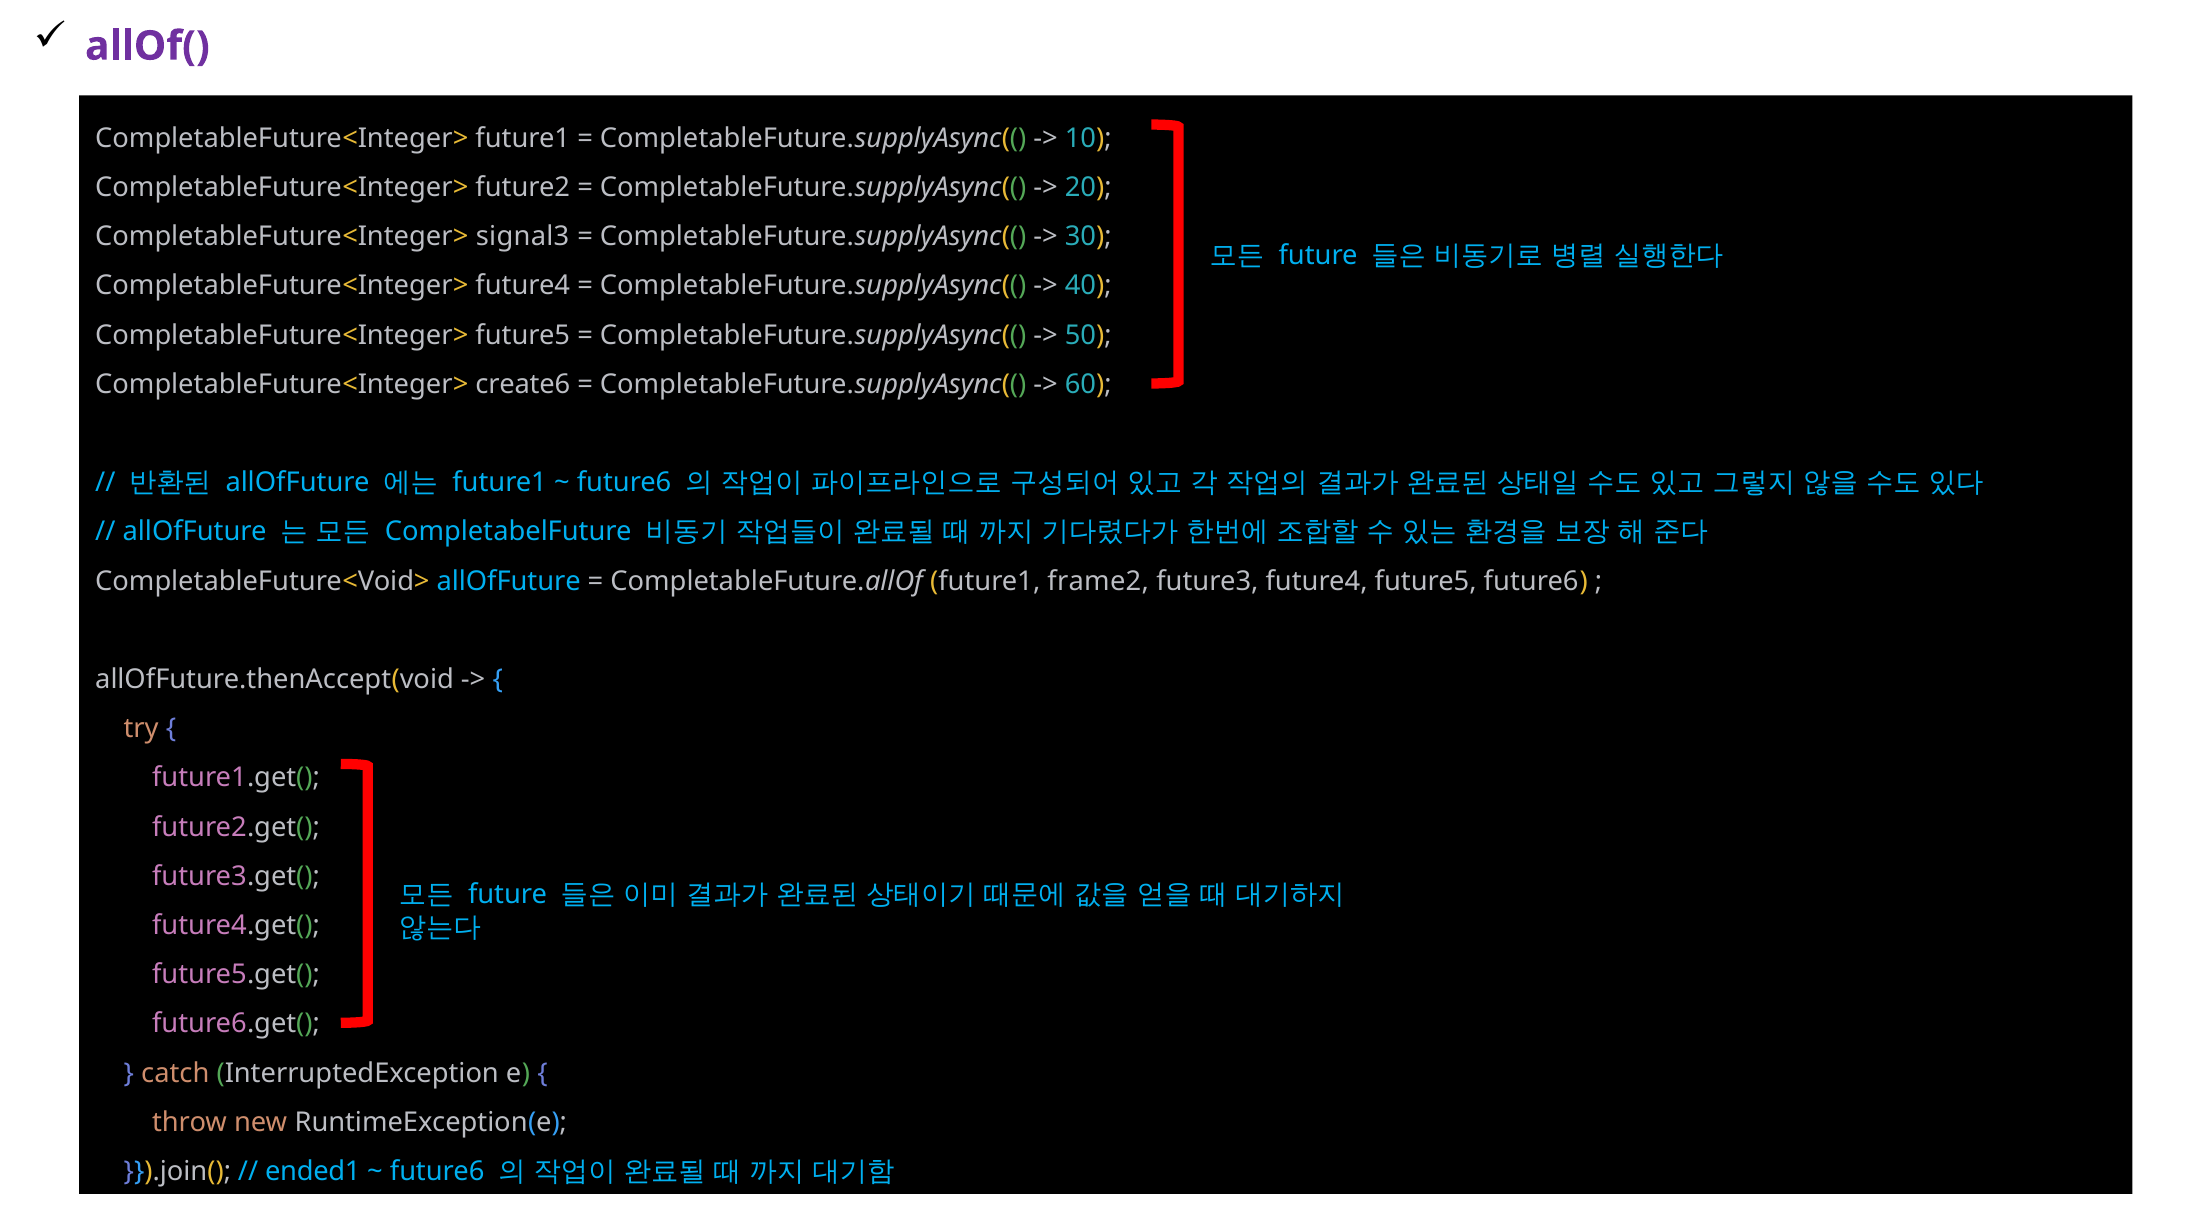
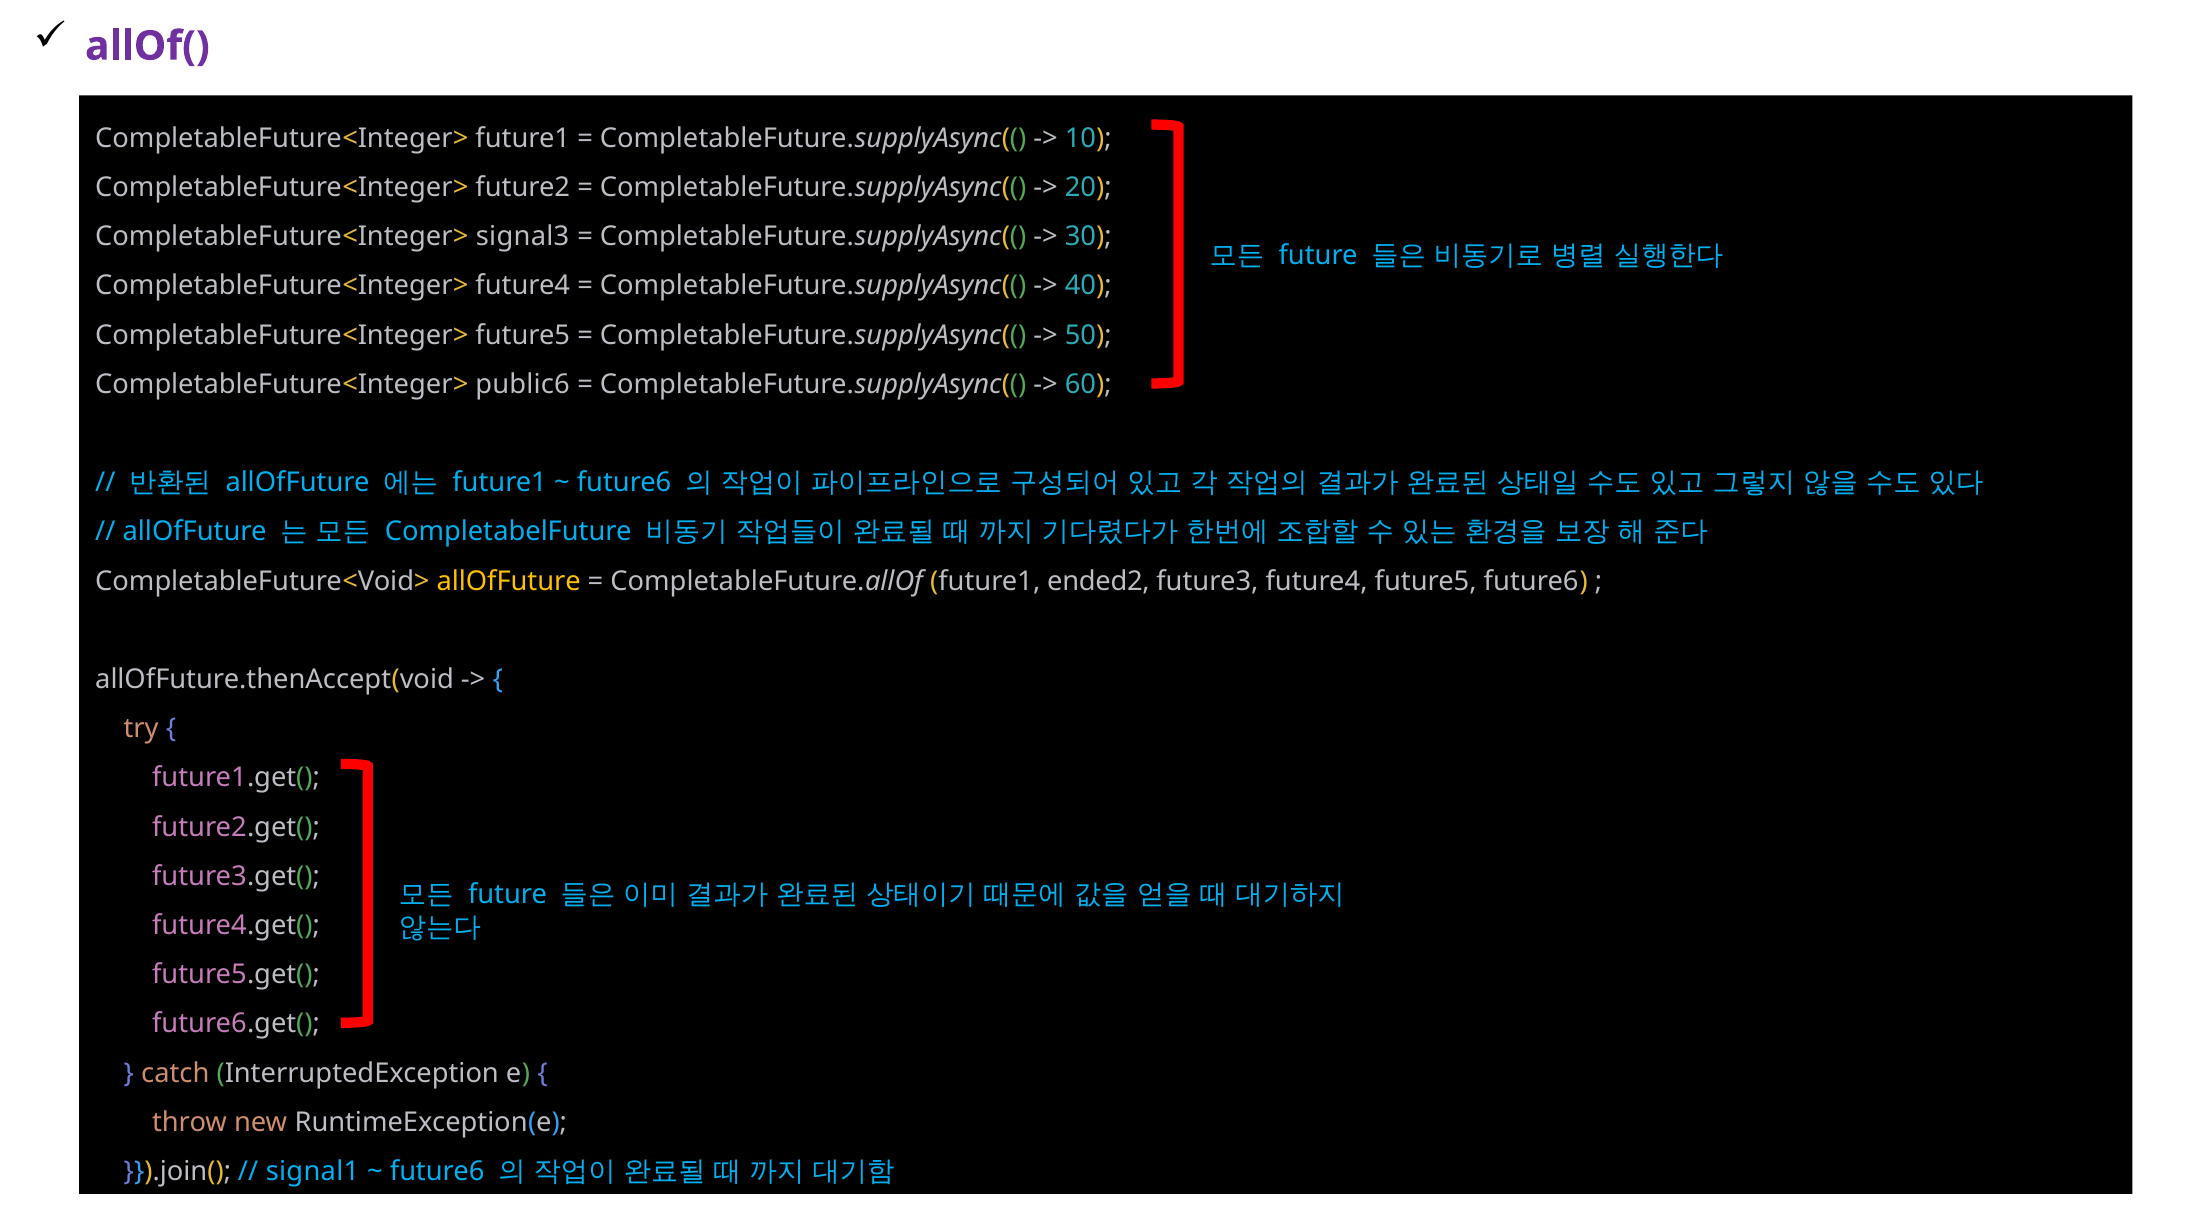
create6: create6 -> public6 (523, 384)
allOfFuture colour: light blue -> yellow (509, 581)
frame2: frame2 -> ended2 (1098, 581)
ended1: ended1 -> signal1 (313, 1172)
